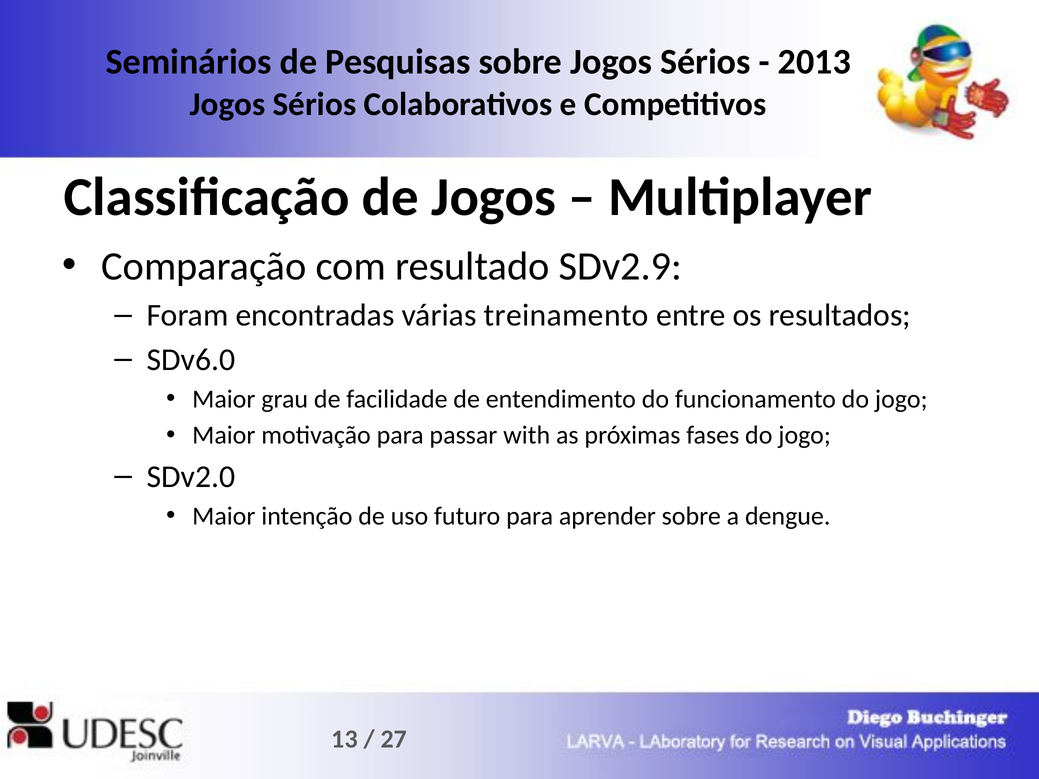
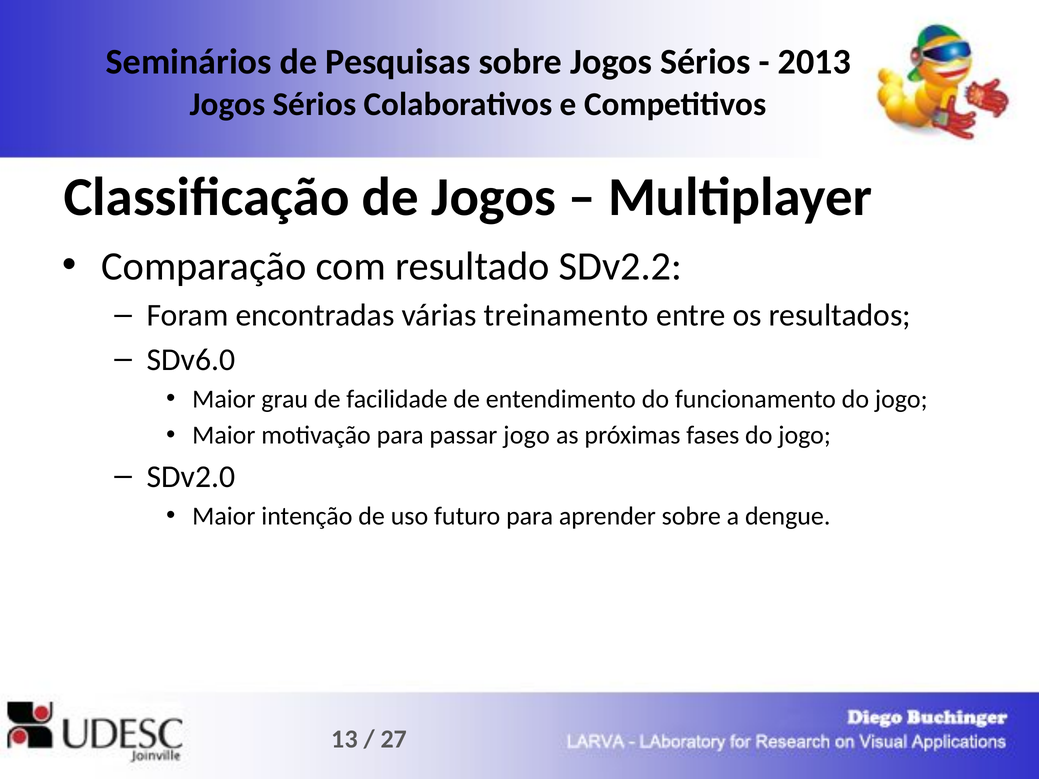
SDv2.9: SDv2.9 -> SDv2.2 (620, 266)
passar with: with -> jogo (527, 435)
